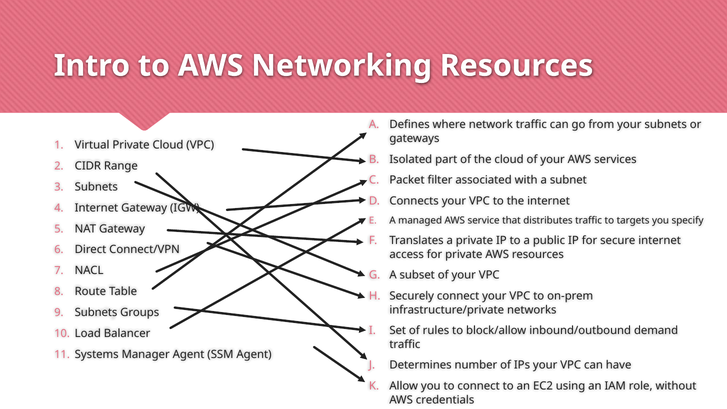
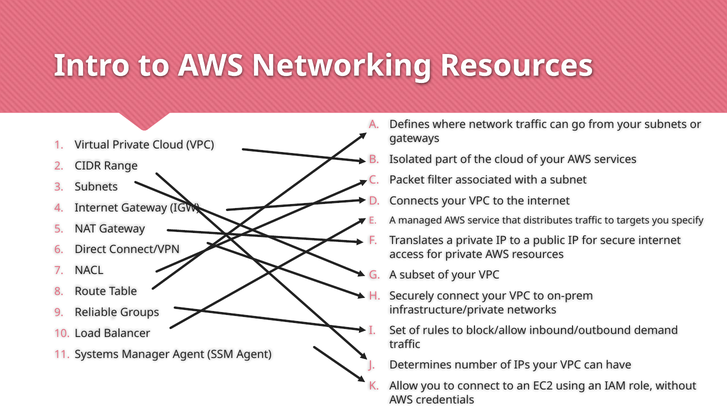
Subnets: Subnets -> Reliable (96, 312)
